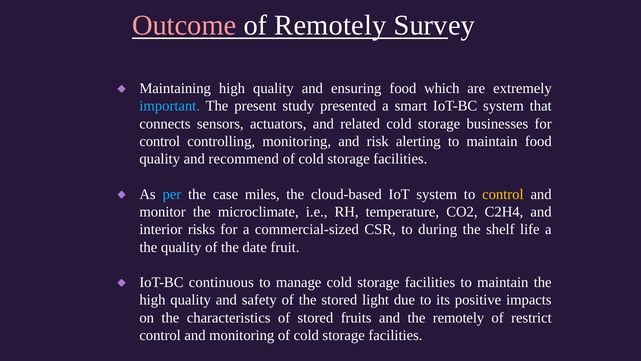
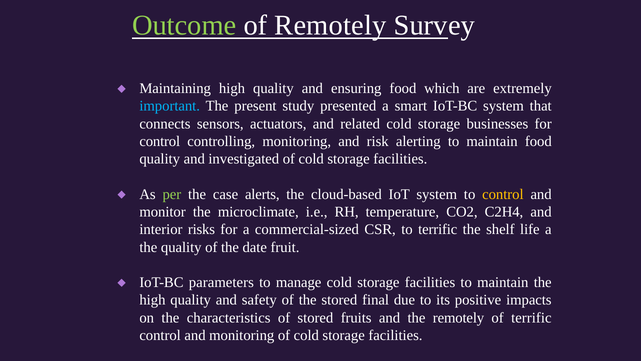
Outcome colour: pink -> light green (184, 26)
recommend: recommend -> investigated (244, 159)
per colour: light blue -> light green (172, 194)
miles: miles -> alerts (262, 194)
to during: during -> terrific (438, 229)
continuous: continuous -> parameters (221, 282)
light: light -> final (376, 300)
of restrict: restrict -> terrific (531, 317)
